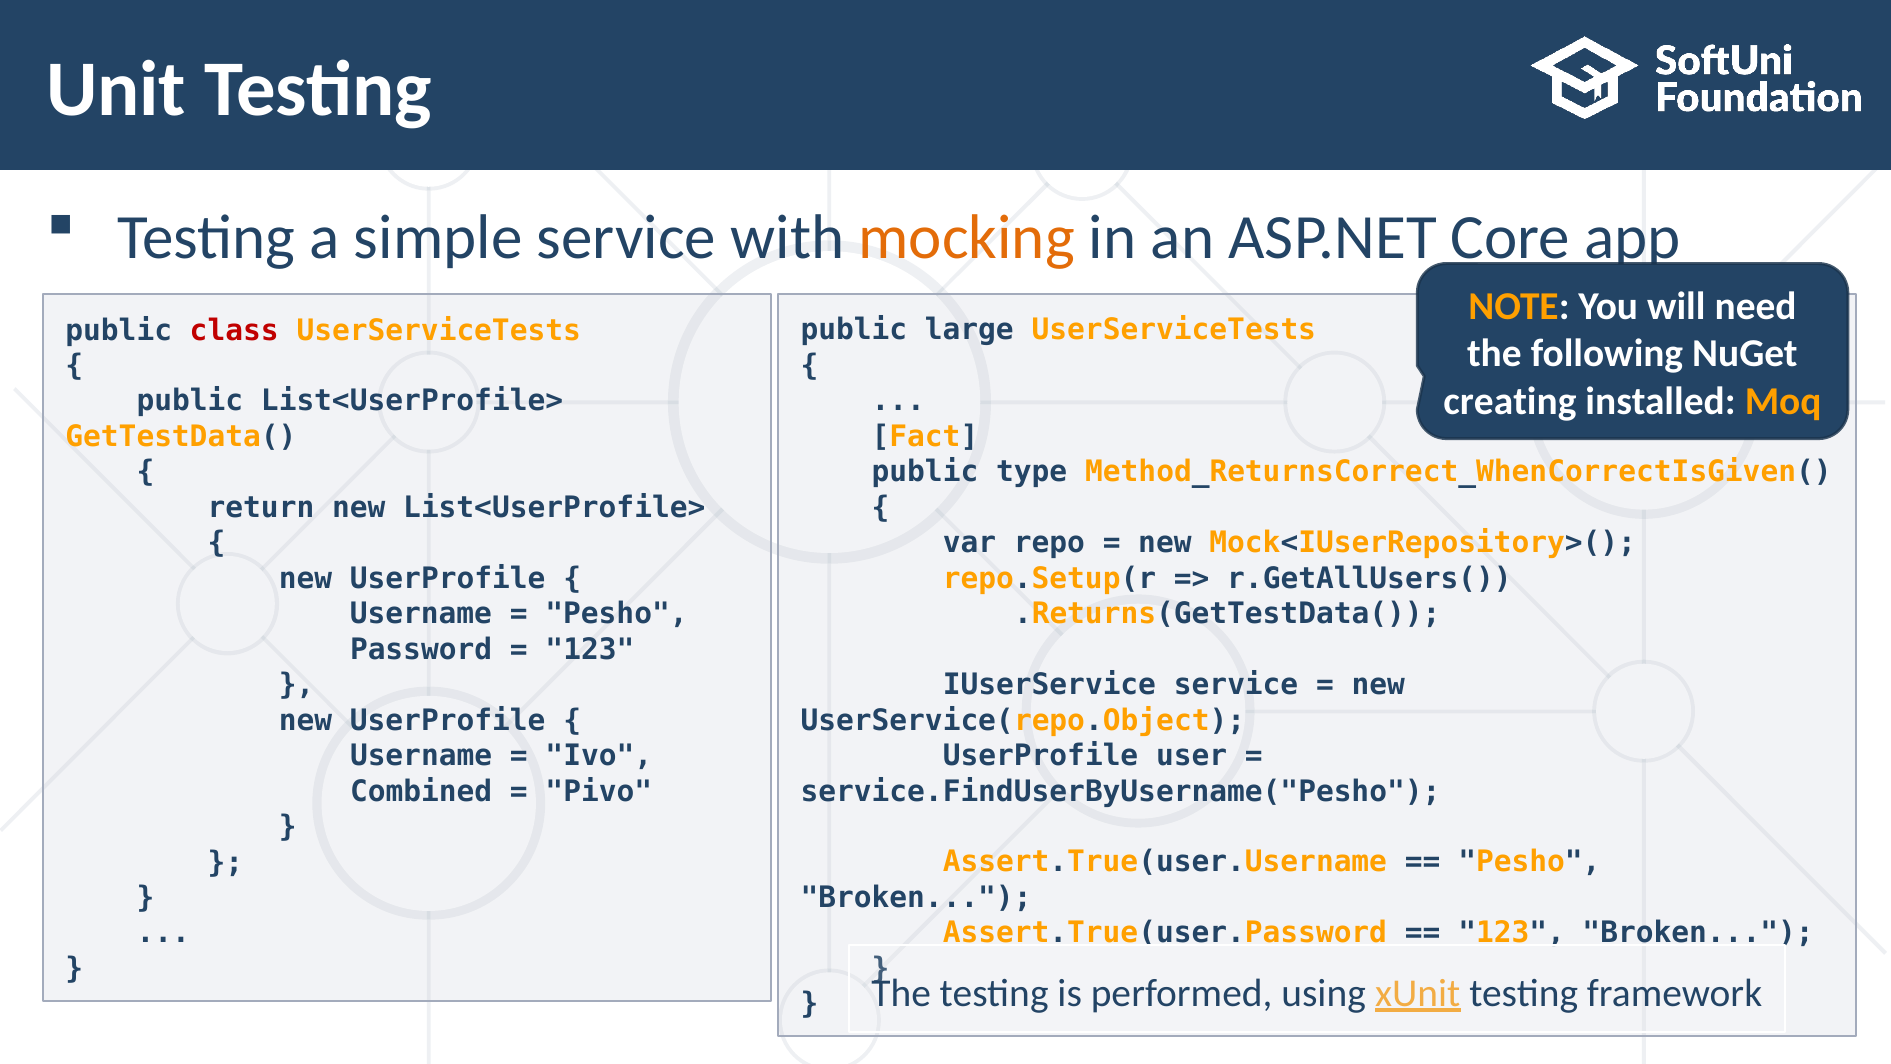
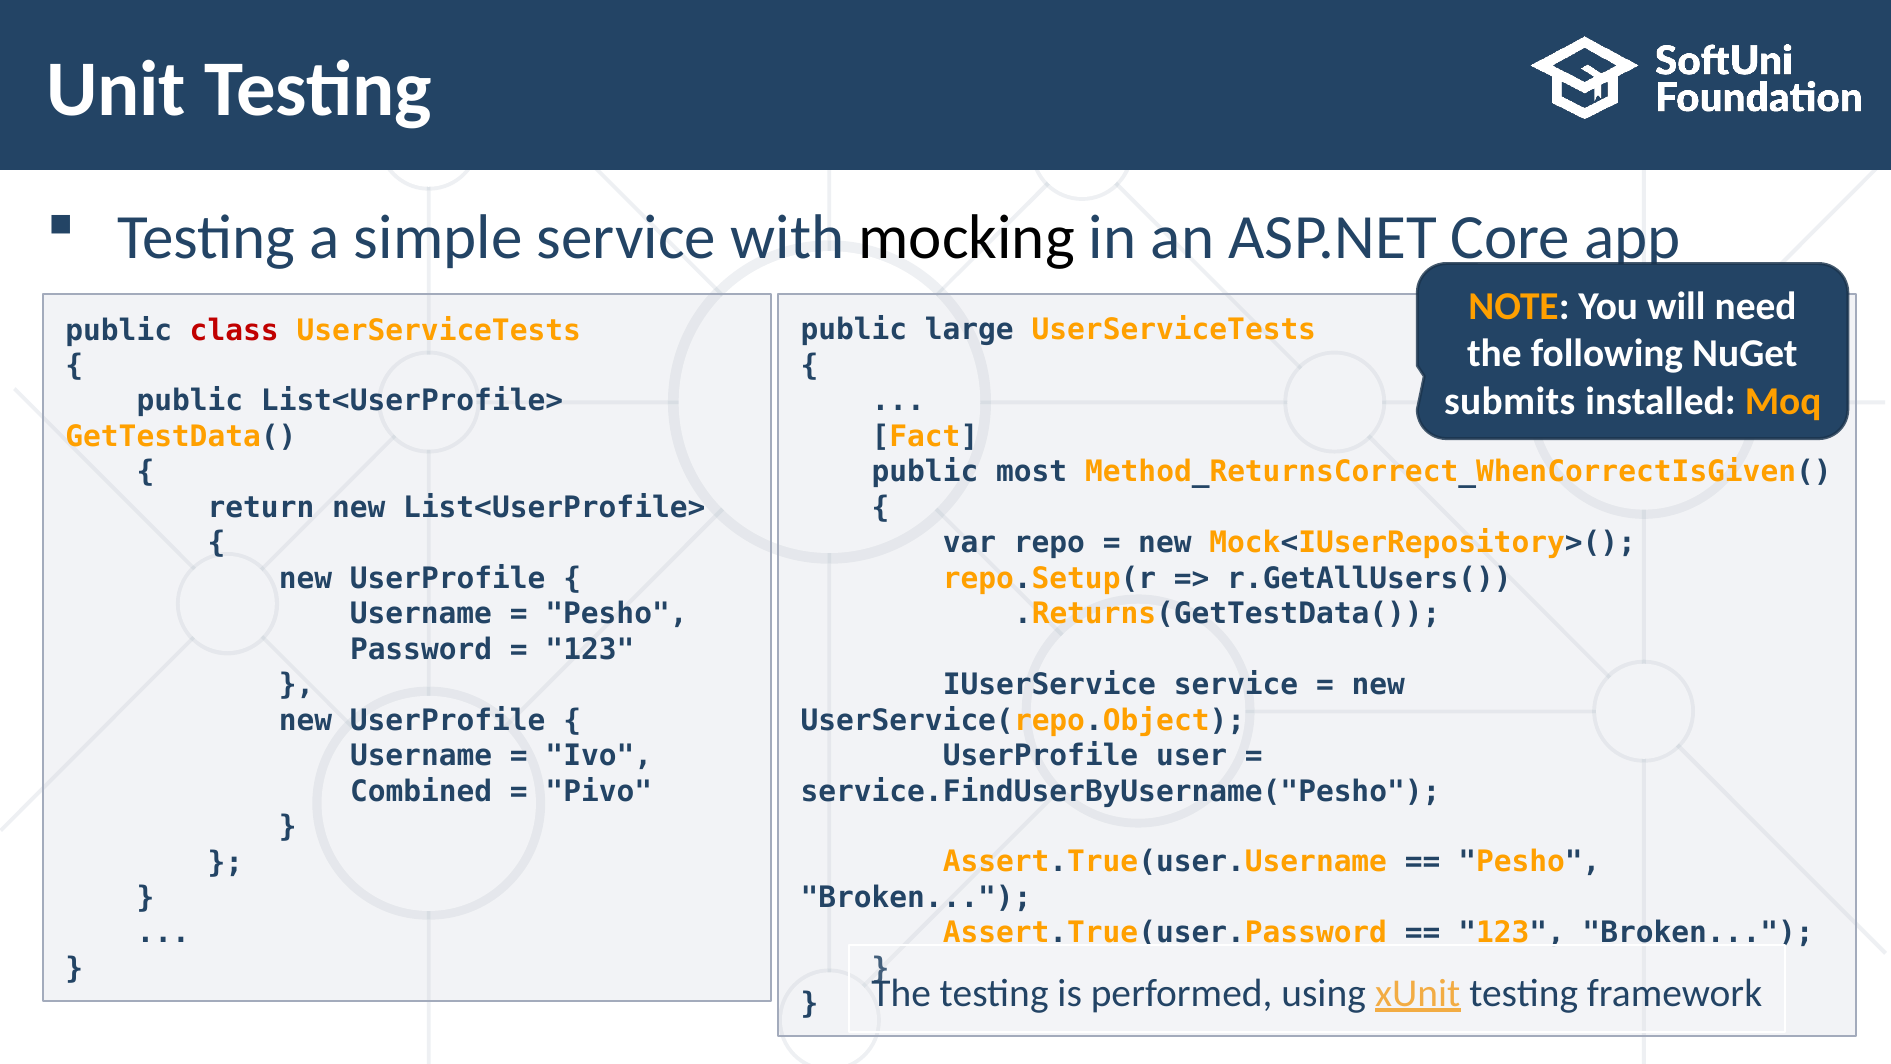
mocking colour: orange -> black (967, 237)
creating: creating -> submits (1510, 401)
type: type -> most (1032, 472)
